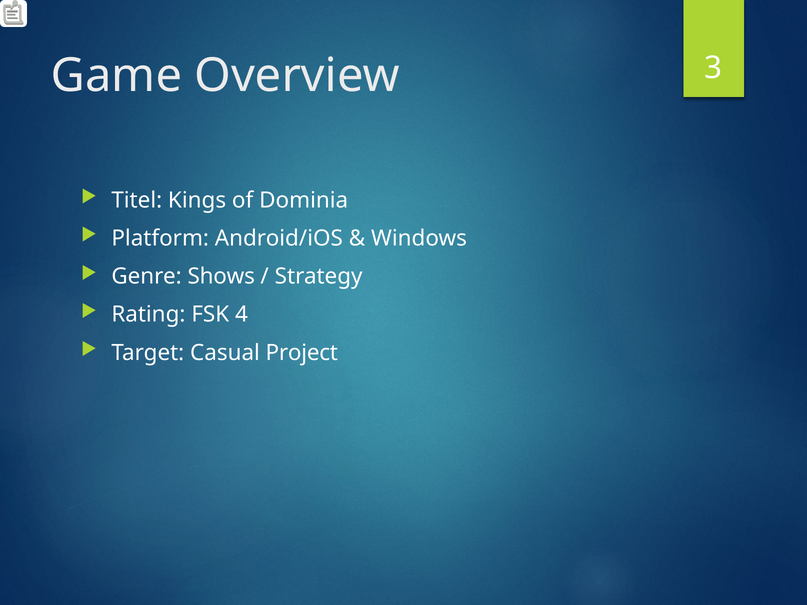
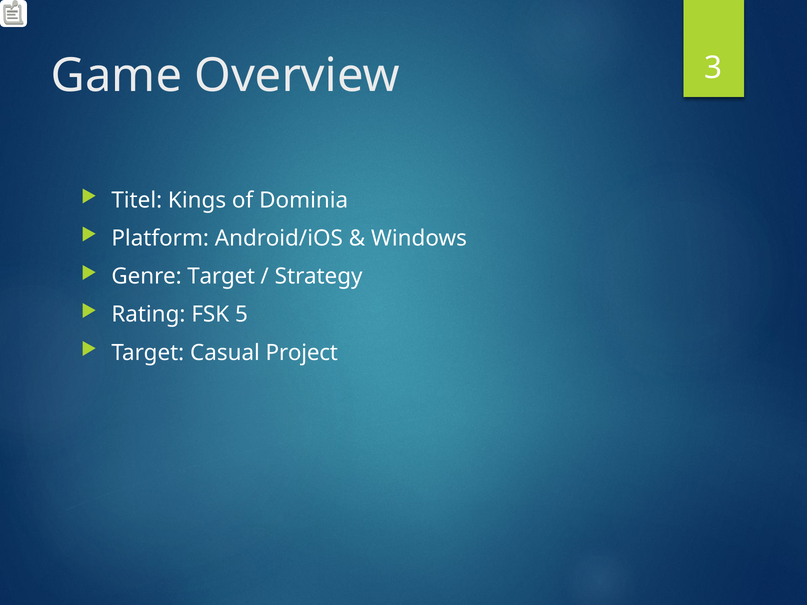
Genre Shows: Shows -> Target (221, 277)
4: 4 -> 5 (242, 315)
